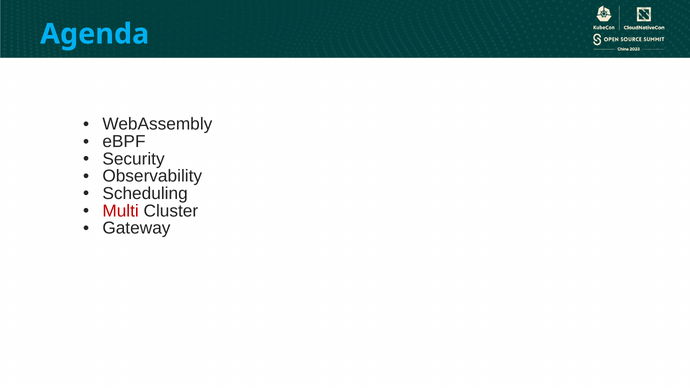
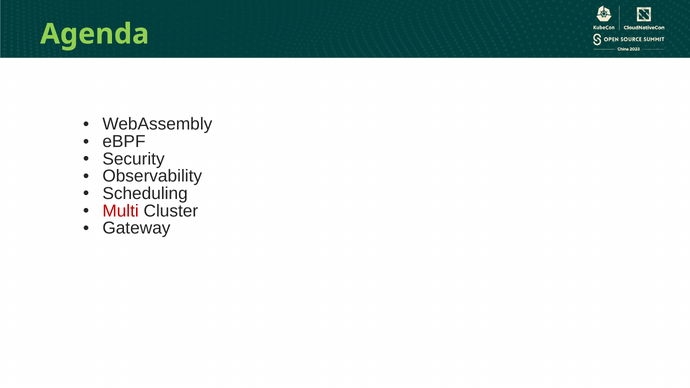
Agenda colour: light blue -> light green (95, 34)
